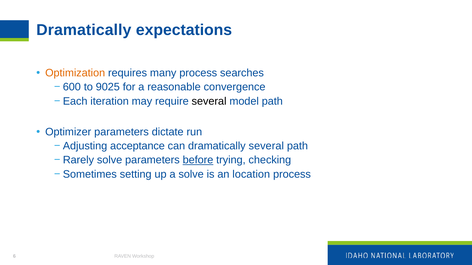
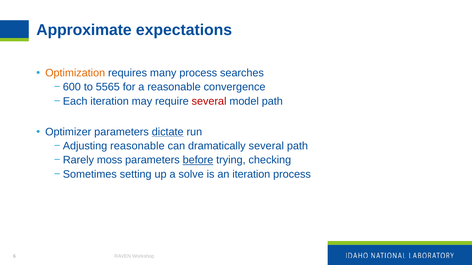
Dramatically: Dramatically -> Approximate (84, 30)
9025: 9025 -> 5565 (108, 87)
several colour: black -> red (209, 101)
dictate underline: none -> present (168, 132)
acceptance: acceptance -> reasonable (137, 146)
solve: solve -> moss (110, 160)
an location: location -> iteration (251, 175)
